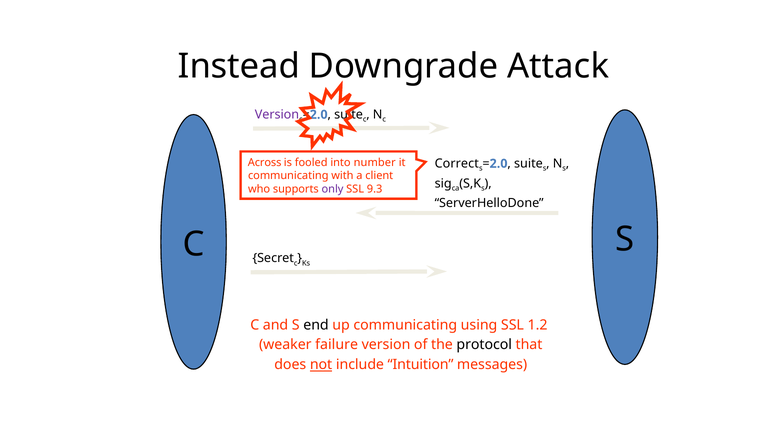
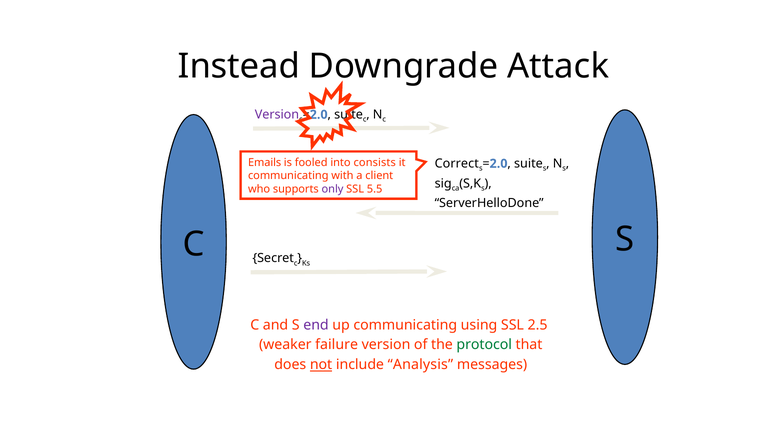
Across: Across -> Emails (265, 162)
number: number -> consists (375, 162)
9.3: 9.3 -> 5.5 (375, 189)
end colour: black -> purple (316, 325)
1.2: 1.2 -> 2.5 (538, 325)
protocol colour: black -> green (484, 345)
Intuition: Intuition -> Analysis (420, 364)
